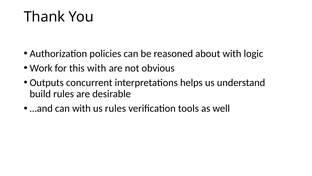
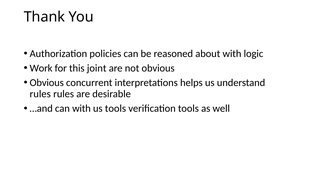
this with: with -> joint (97, 68)
Outputs: Outputs -> Obvious (47, 82)
build: build -> rules (40, 94)
us rules: rules -> tools (115, 108)
